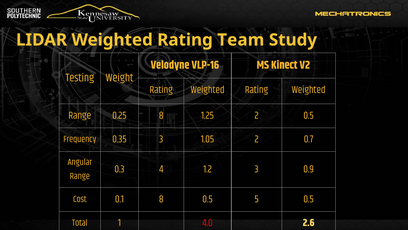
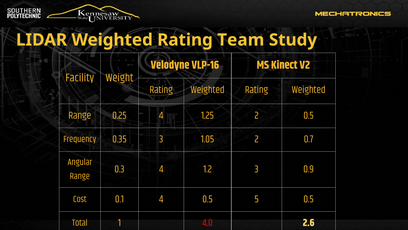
Testing: Testing -> Facility (80, 78)
0.25 8: 8 -> 4 (161, 115)
0.1 8: 8 -> 4 (161, 199)
